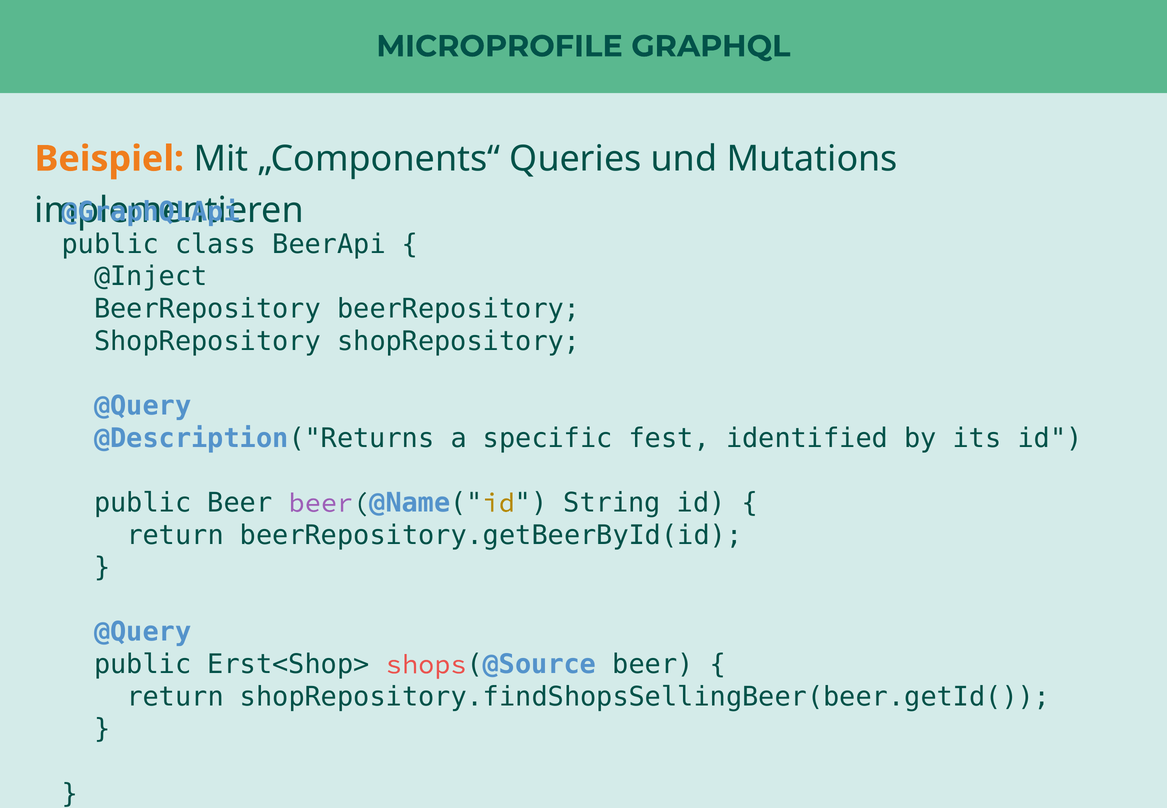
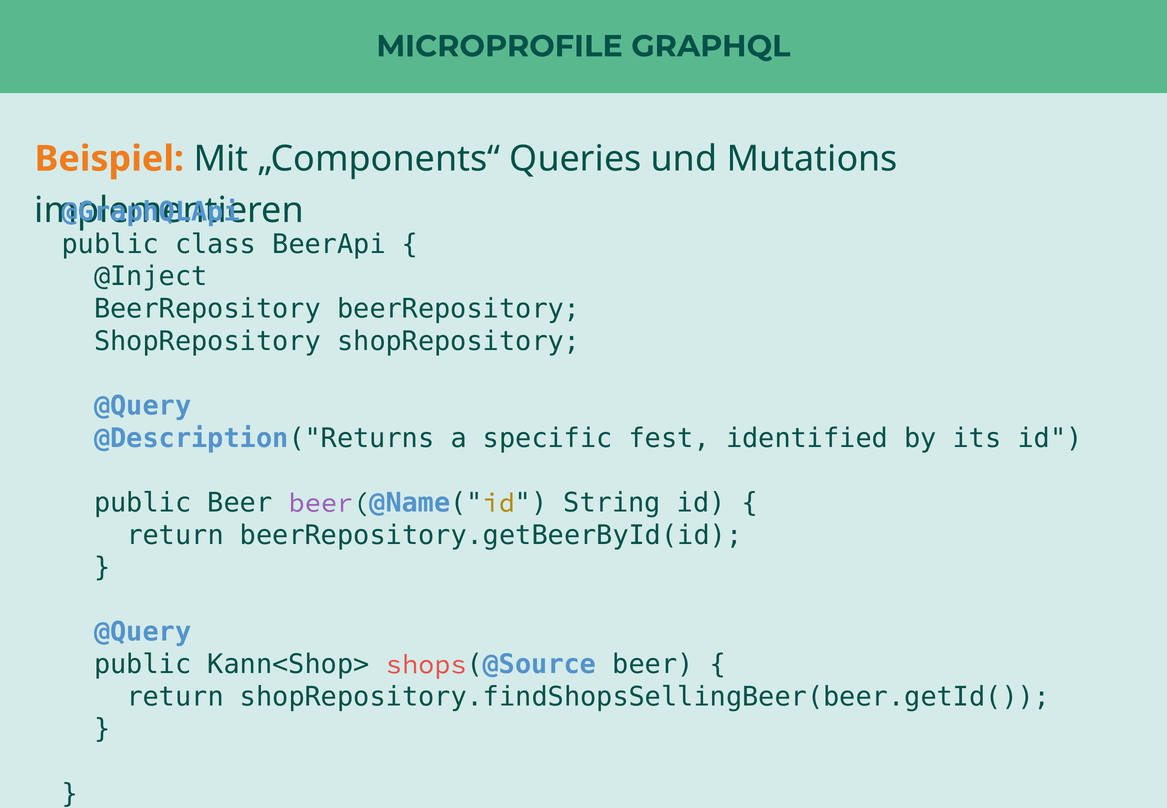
Erst<Shop>: Erst<Shop> -> Kann<Shop> (288, 664)
